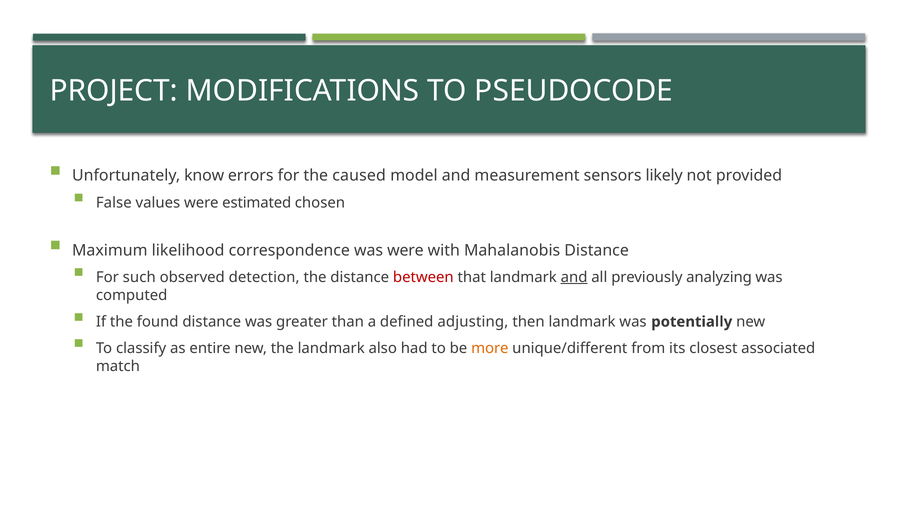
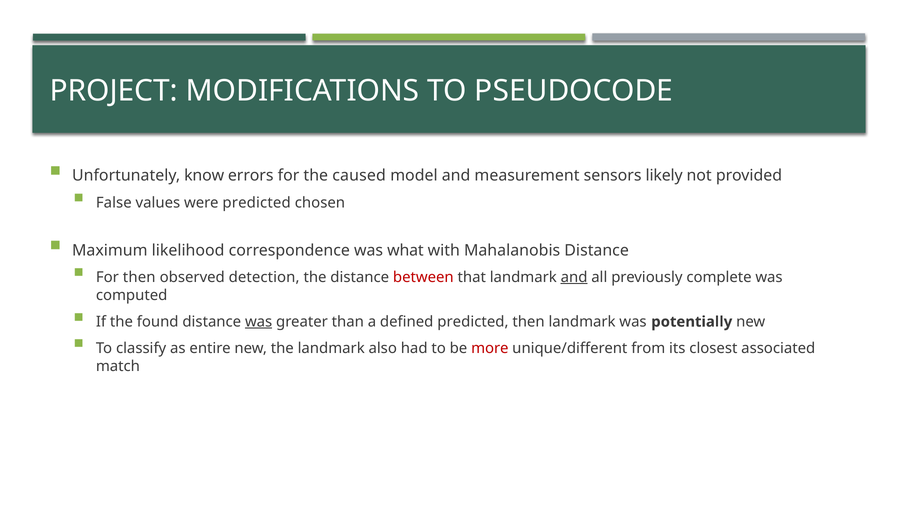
were estimated: estimated -> predicted (257, 203)
was were: were -> what (405, 250)
For such: such -> then (139, 277)
analyzing: analyzing -> complete (719, 277)
was underline: none -> present (259, 322)
defined adjusting: adjusting -> predicted (473, 322)
more colour: orange -> red (490, 348)
